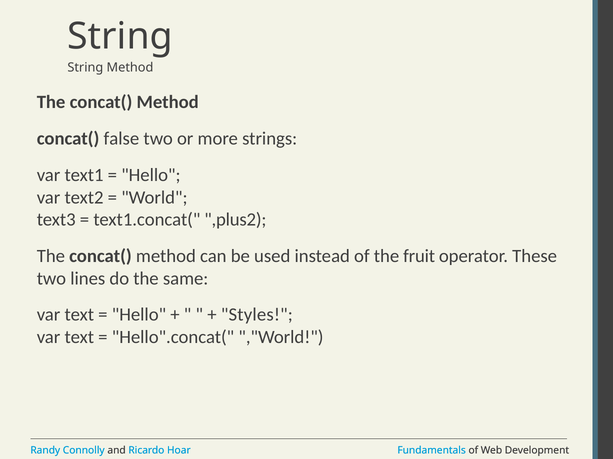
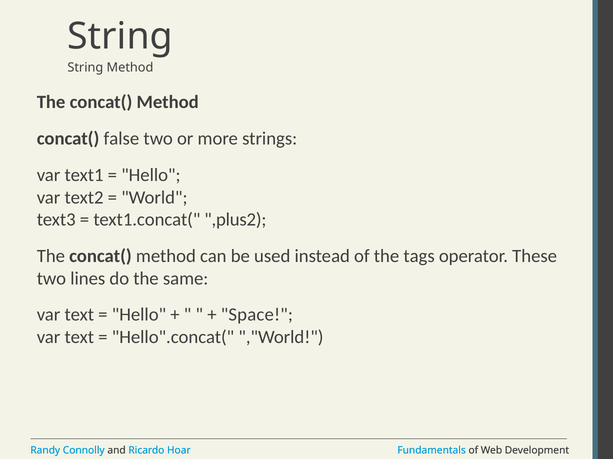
fruit: fruit -> tags (419, 256)
Styles: Styles -> Space (257, 315)
